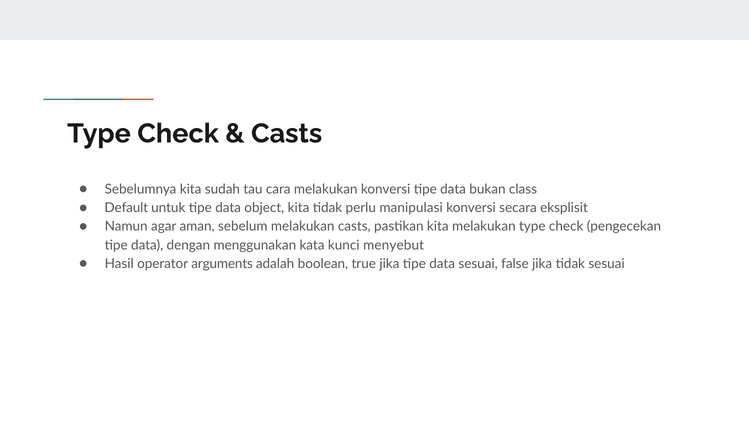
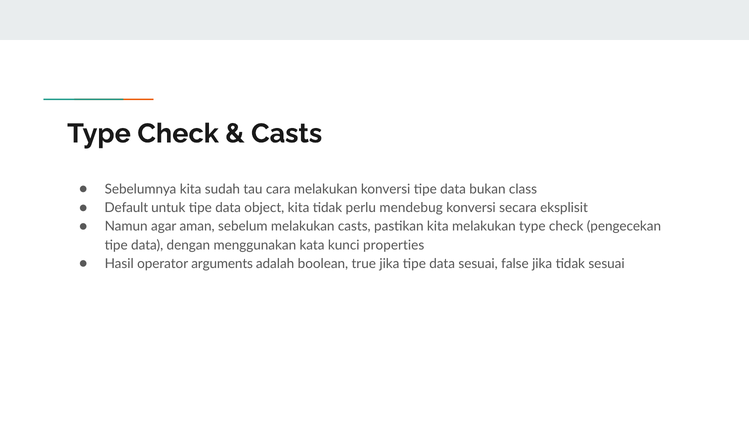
manipulasi: manipulasi -> mendebug (411, 208)
menyebut: menyebut -> properties (394, 245)
